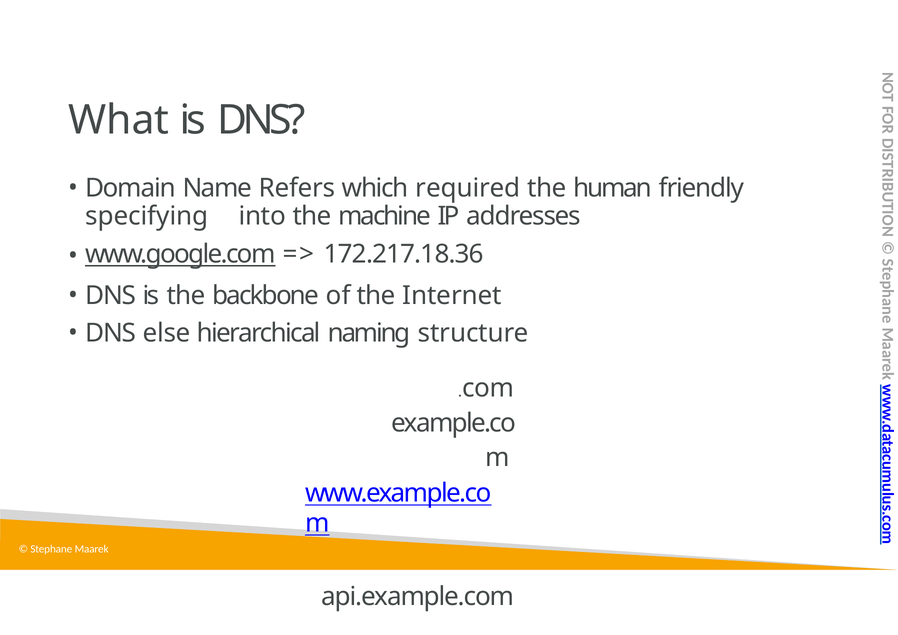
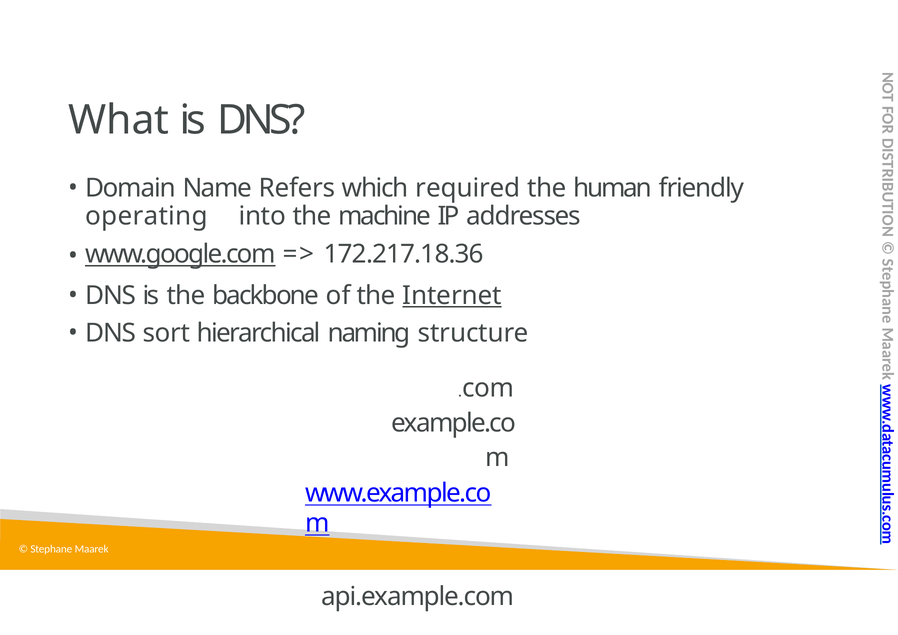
specifying: specifying -> operating (147, 216)
Internet underline: none -> present (452, 296)
else: else -> sort (167, 333)
